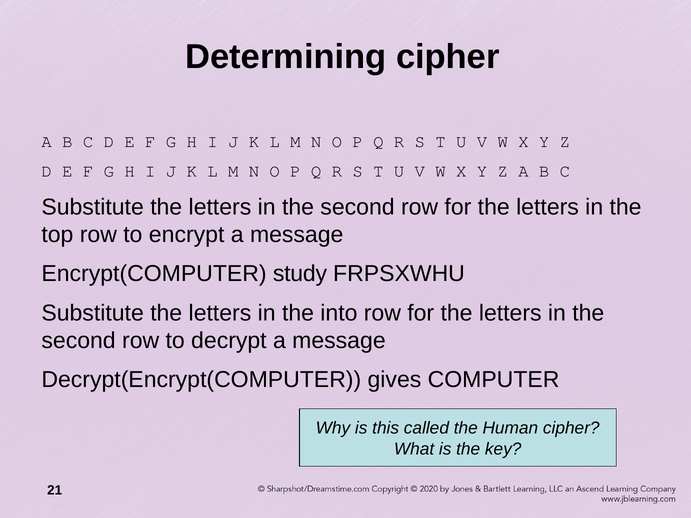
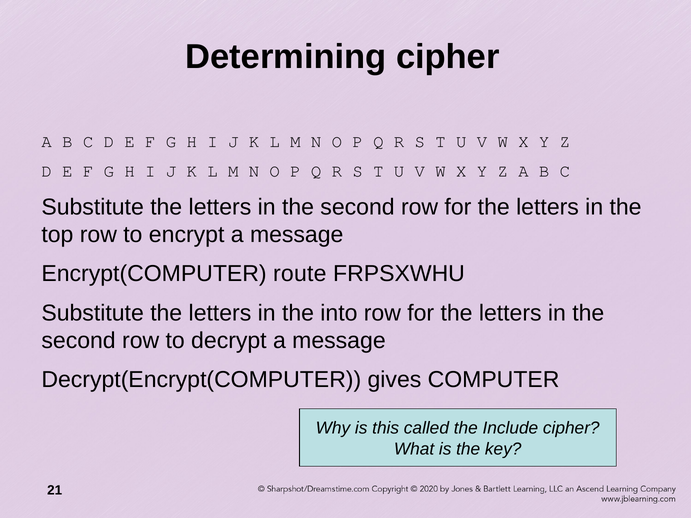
study: study -> route (300, 274)
Human: Human -> Include (510, 428)
